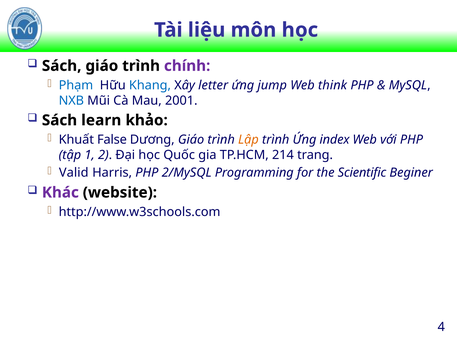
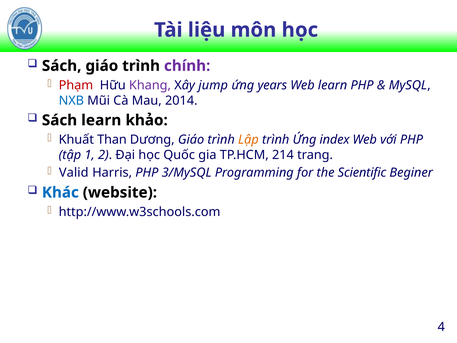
Phạm colour: blue -> red (76, 85)
Khang colour: blue -> purple (150, 85)
letter: letter -> jump (213, 85)
jump: jump -> years (272, 85)
Web think: think -> learn (333, 85)
2001: 2001 -> 2014 (181, 100)
False: False -> Than (112, 140)
2/MySQL: 2/MySQL -> 3/MySQL (187, 173)
Khác colour: purple -> blue (60, 192)
